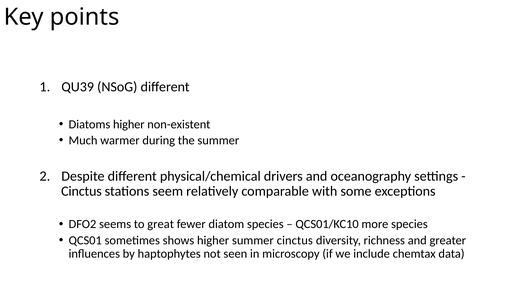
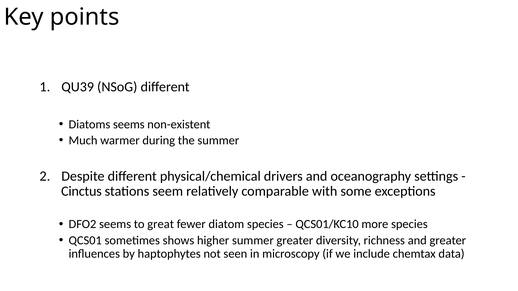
Diatoms higher: higher -> seems (129, 125)
summer cinctus: cinctus -> greater (295, 241)
